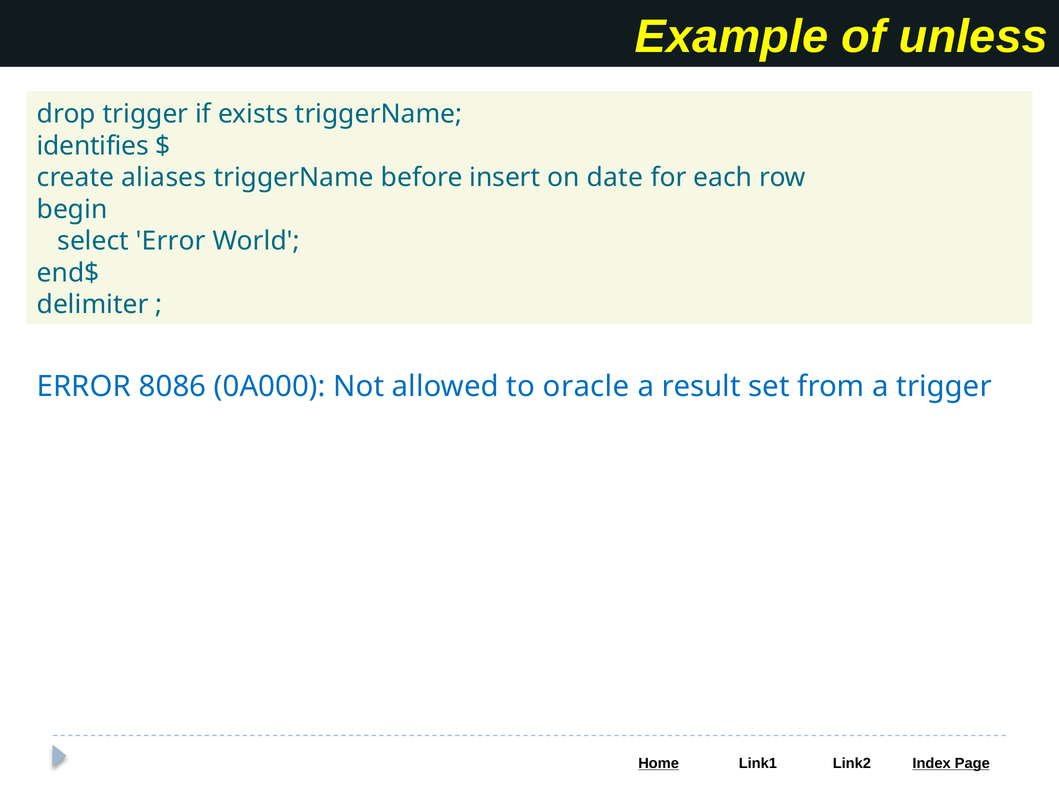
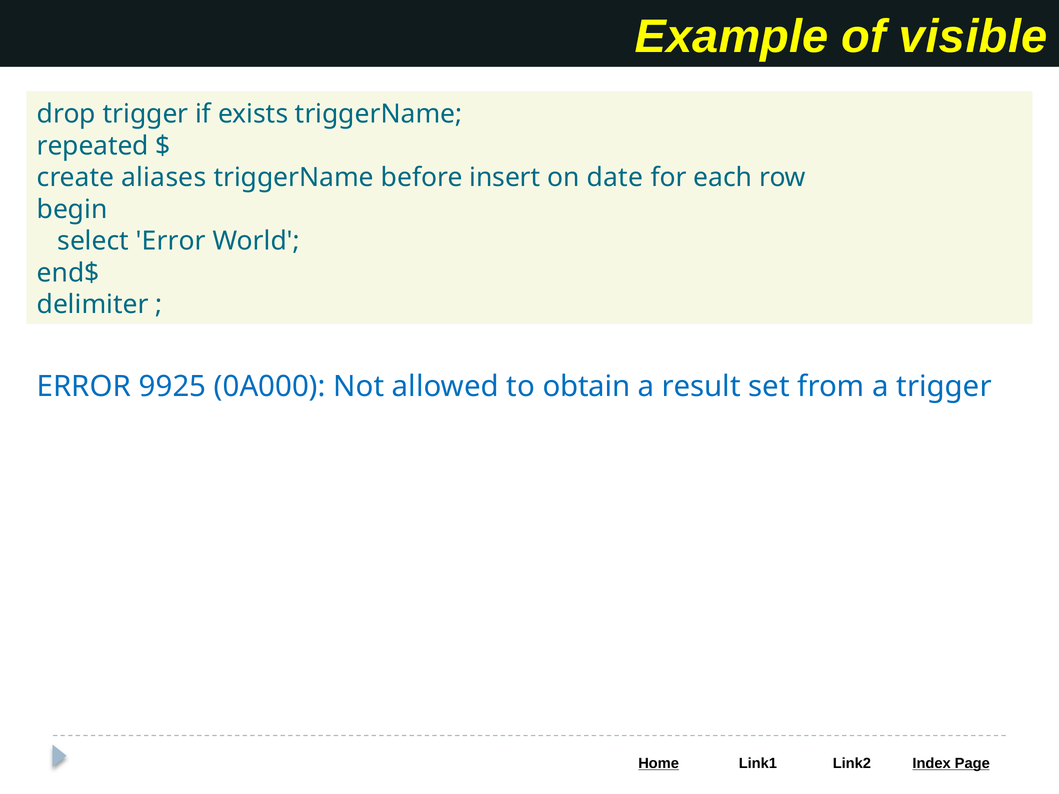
unless: unless -> visible (973, 37)
identifies: identifies -> repeated (93, 146)
8086: 8086 -> 9925 (173, 387)
oracle: oracle -> obtain (586, 387)
